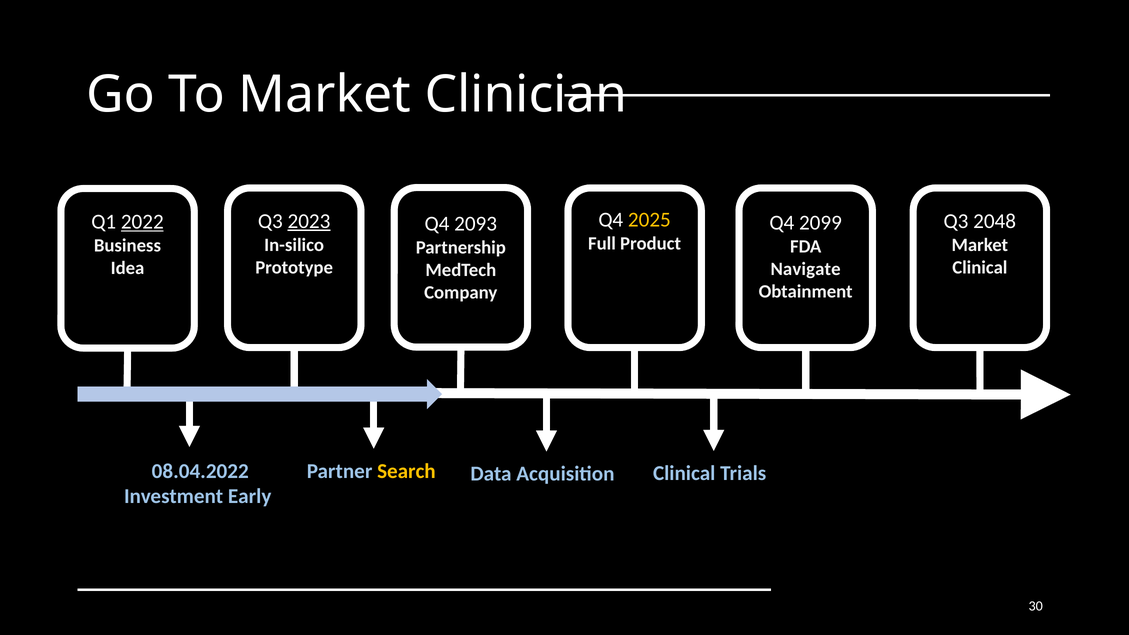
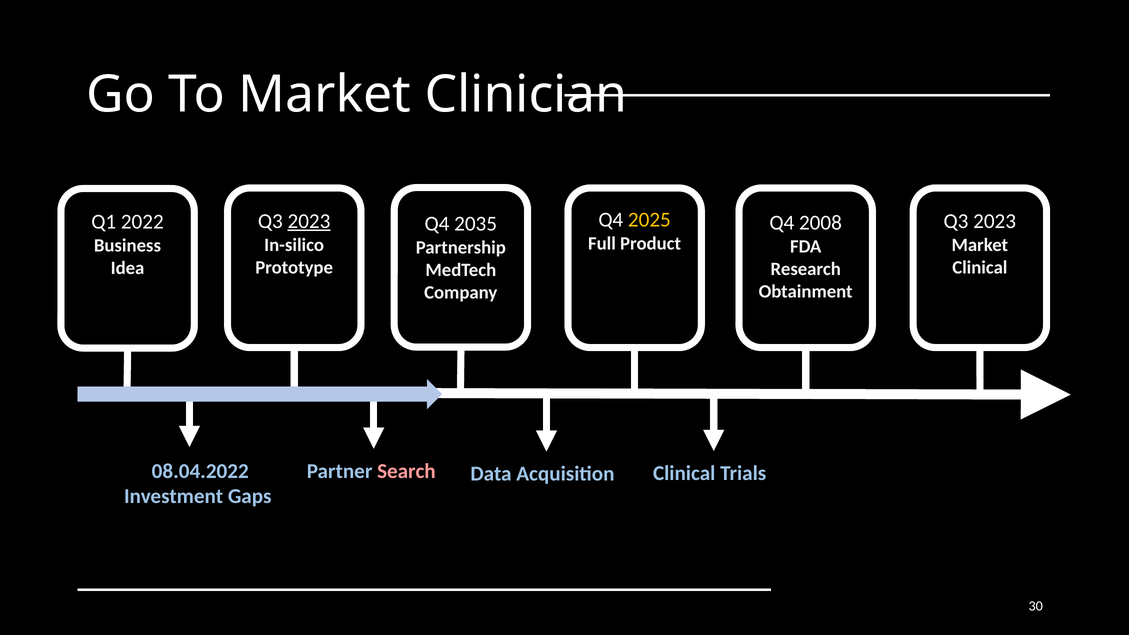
2048: 2048 -> 2023 (995, 221)
2022 underline: present -> none (142, 222)
2099: 2099 -> 2008 (820, 223)
2093: 2093 -> 2035 (476, 224)
Navigate: Navigate -> Research (806, 269)
Search colour: yellow -> pink (406, 471)
Early: Early -> Gaps (250, 497)
